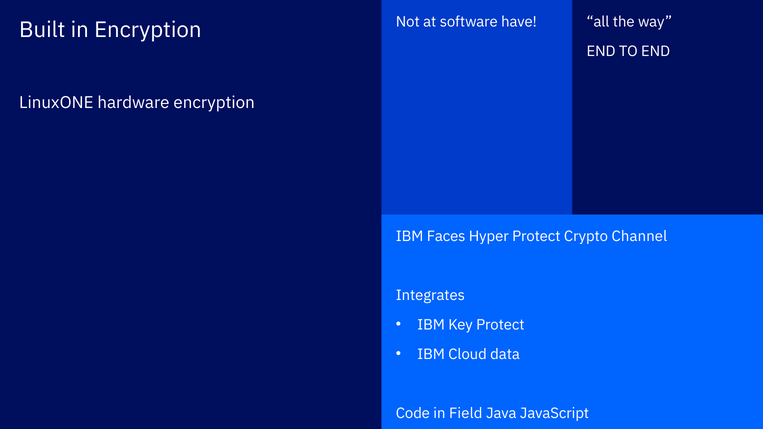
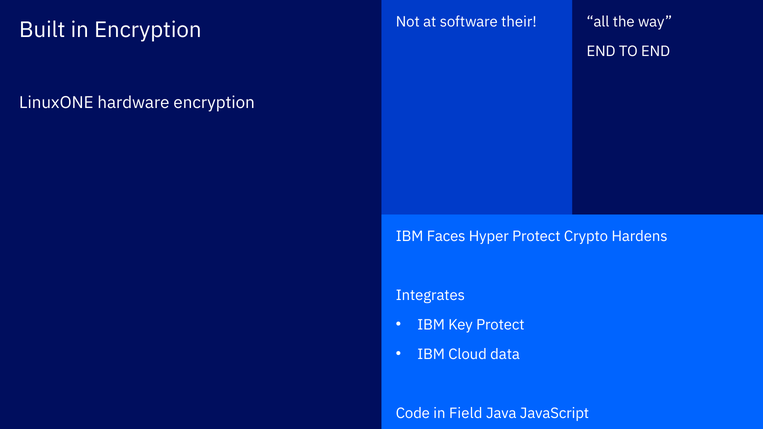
have: have -> their (519, 22)
Channel: Channel -> Hardens (640, 237)
